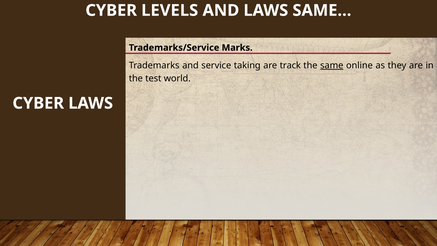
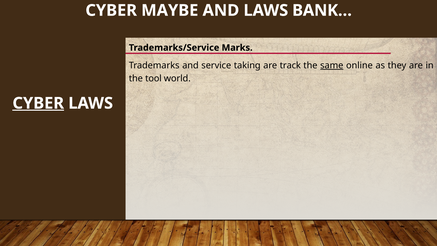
LEVELS: LEVELS -> MAYBE (170, 10)
SAME…: SAME… -> BANK… (322, 10)
test: test -> tool (153, 78)
CYBER underline: none -> present (38, 103)
